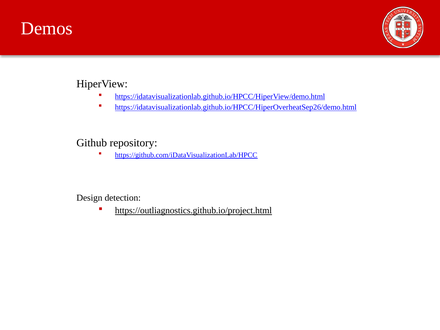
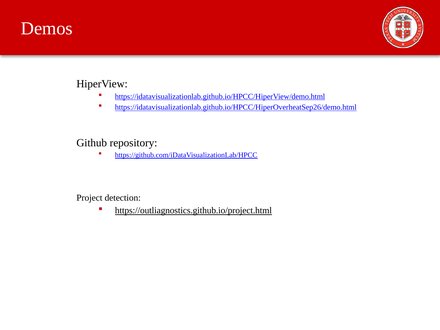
Design: Design -> Project (89, 198)
